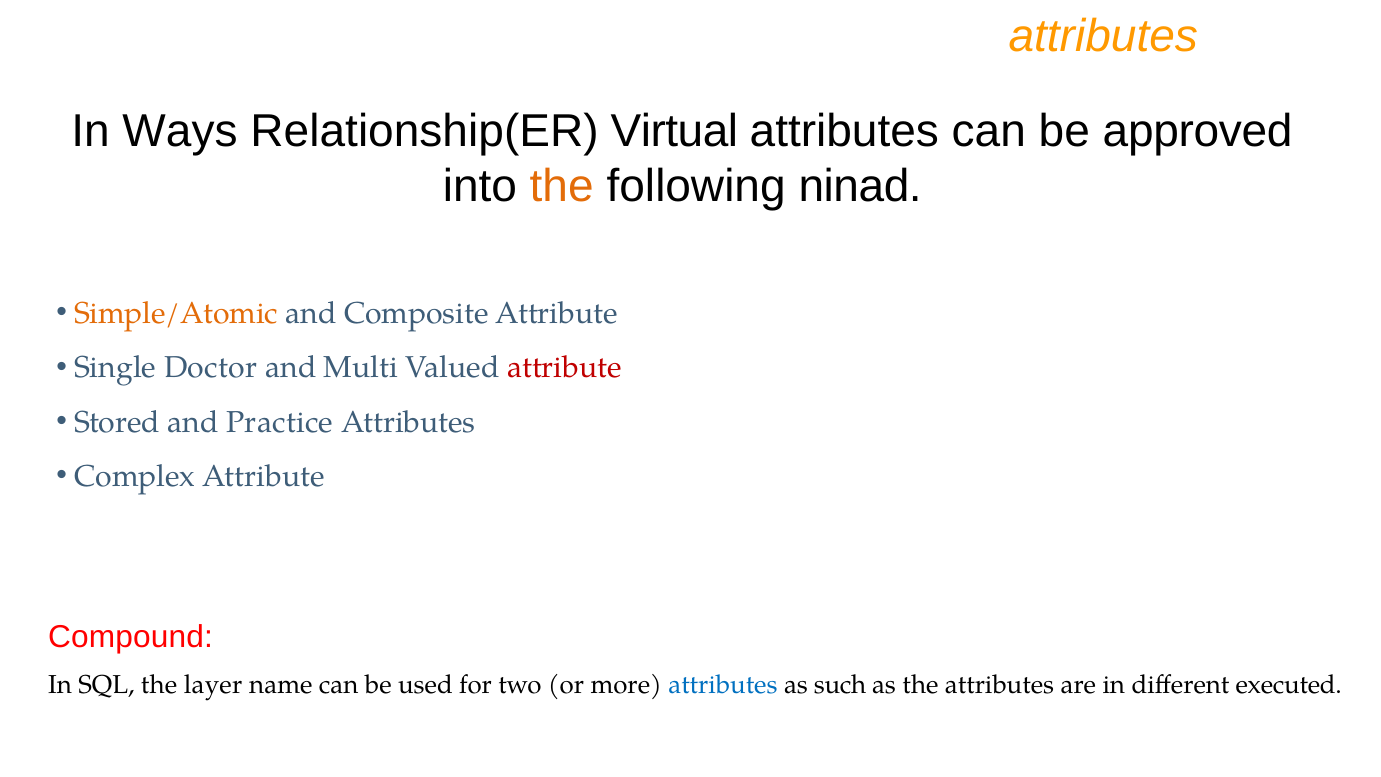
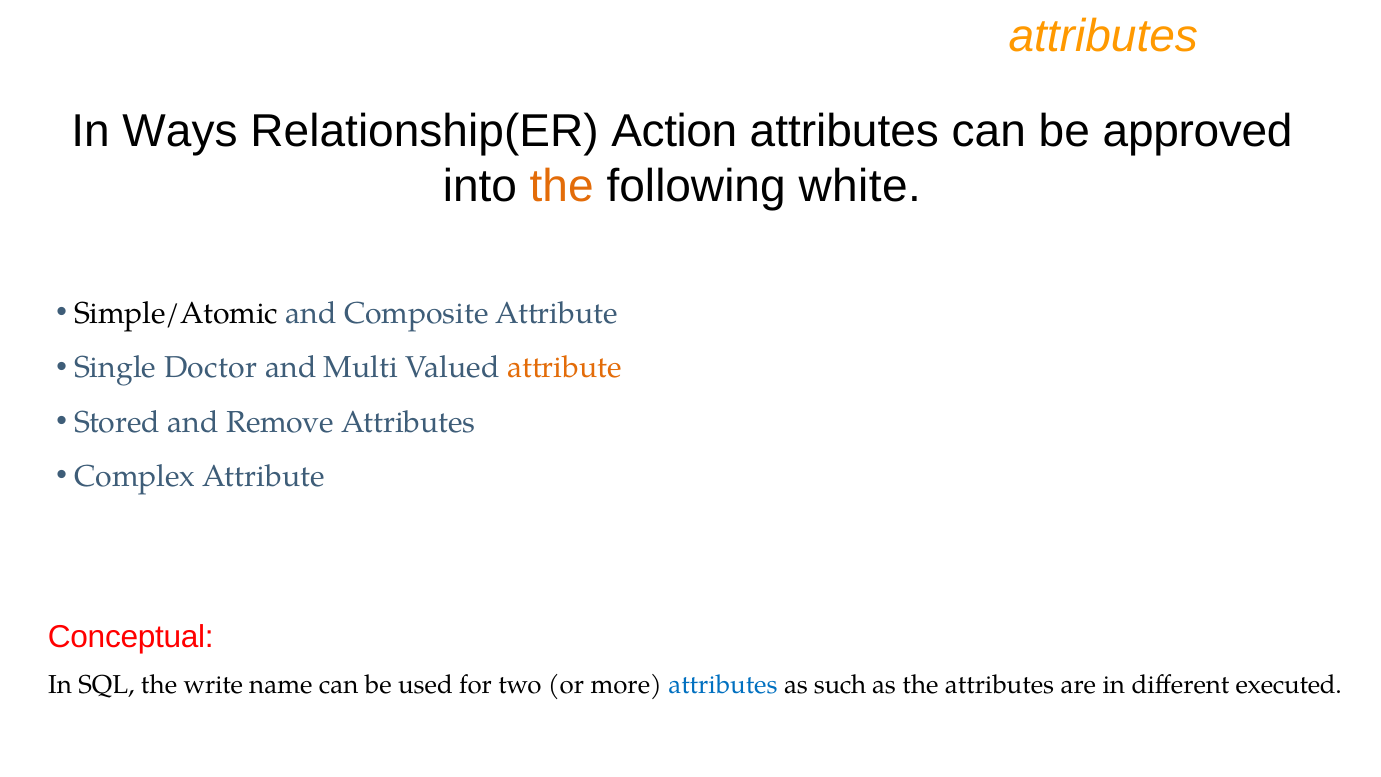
Virtual: Virtual -> Action (674, 131)
ninad: ninad -> white (860, 187)
Simple/Atomic colour: orange -> black (176, 313)
attribute colour: red -> orange (564, 368)
Practice: Practice -> Remove (280, 422)
Compound: Compound -> Conceptual (131, 637)
layer: layer -> write (213, 685)
